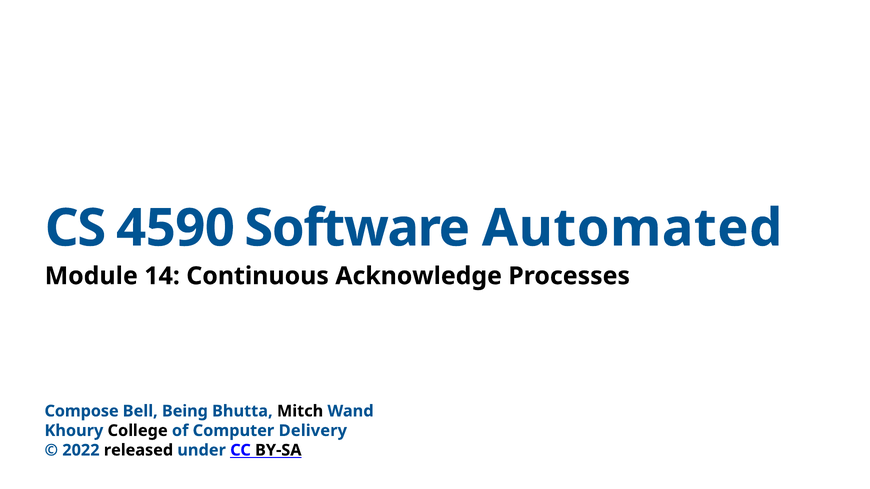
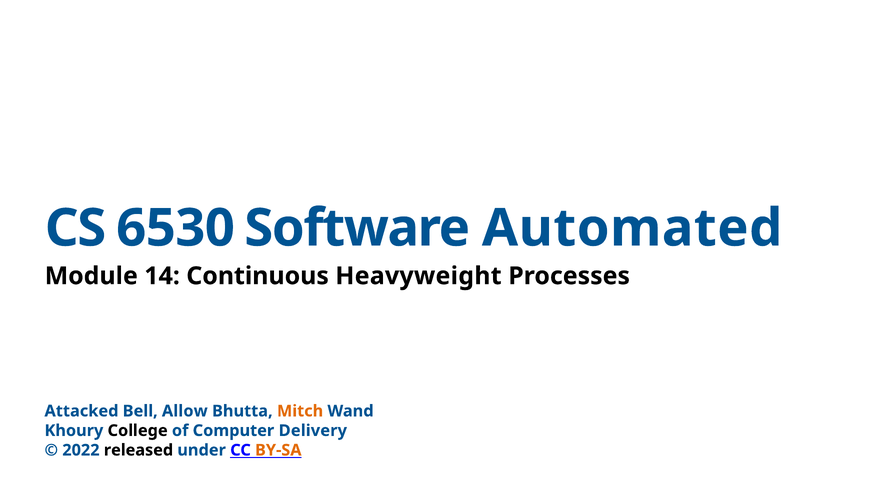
4590: 4590 -> 6530 (176, 228)
Acknowledge: Acknowledge -> Heavyweight (418, 276)
Compose: Compose -> Attacked (81, 411)
Being: Being -> Allow (185, 411)
Mitch colour: black -> orange (300, 411)
BY-SA colour: black -> orange (278, 451)
